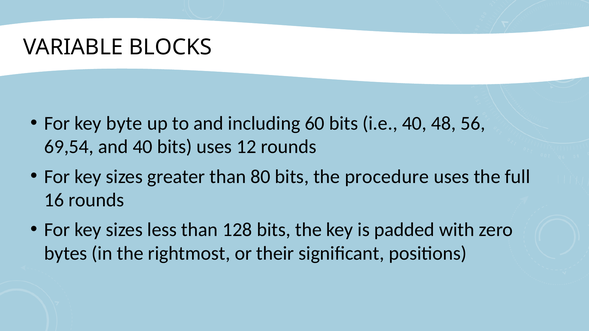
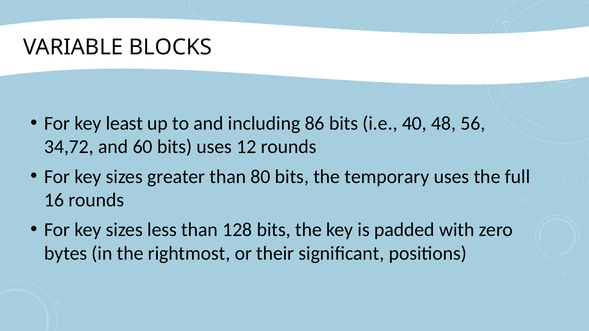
byte: byte -> least (124, 123)
60: 60 -> 86 (315, 123)
69,54: 69,54 -> 34,72 (69, 147)
and 40: 40 -> 60 (143, 147)
procedure: procedure -> temporary (387, 177)
